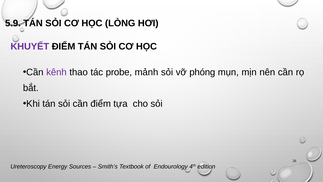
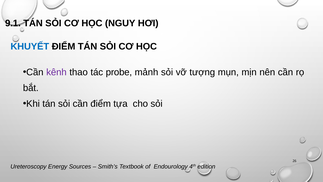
5.9: 5.9 -> 9.1 (13, 23)
LÒNG: LÒNG -> NGUY (120, 23)
KHUYẾT colour: purple -> blue (30, 46)
phóng: phóng -> tượng (202, 72)
